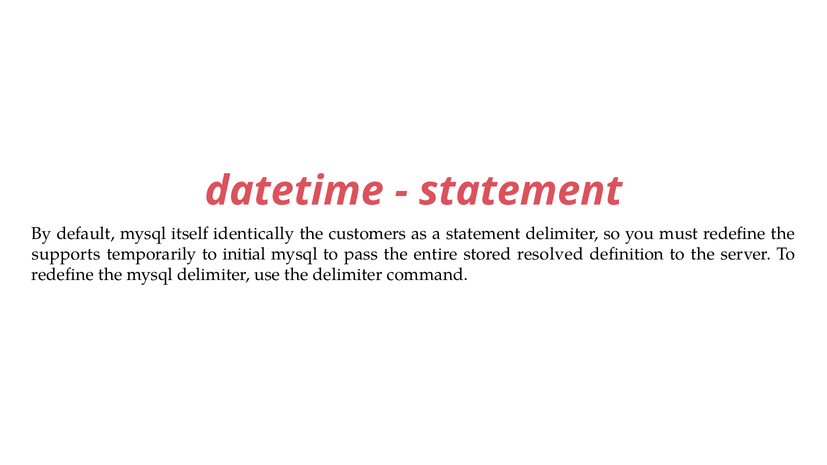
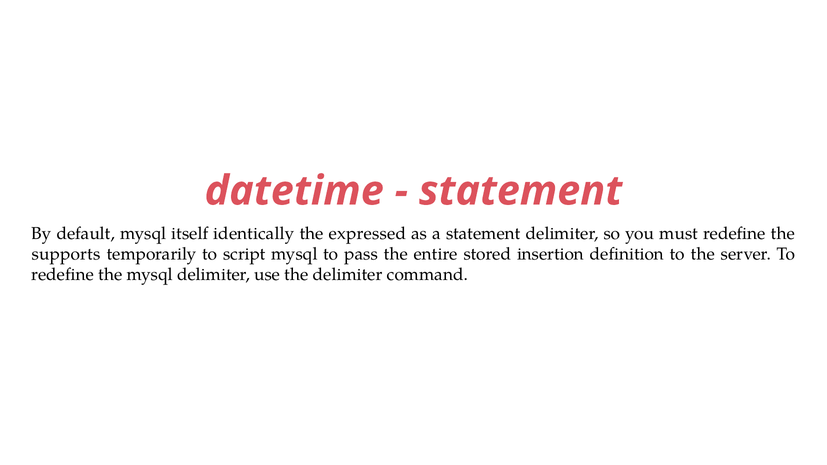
customers: customers -> expressed (367, 233)
initial: initial -> script (244, 254)
resolved: resolved -> insertion (550, 254)
